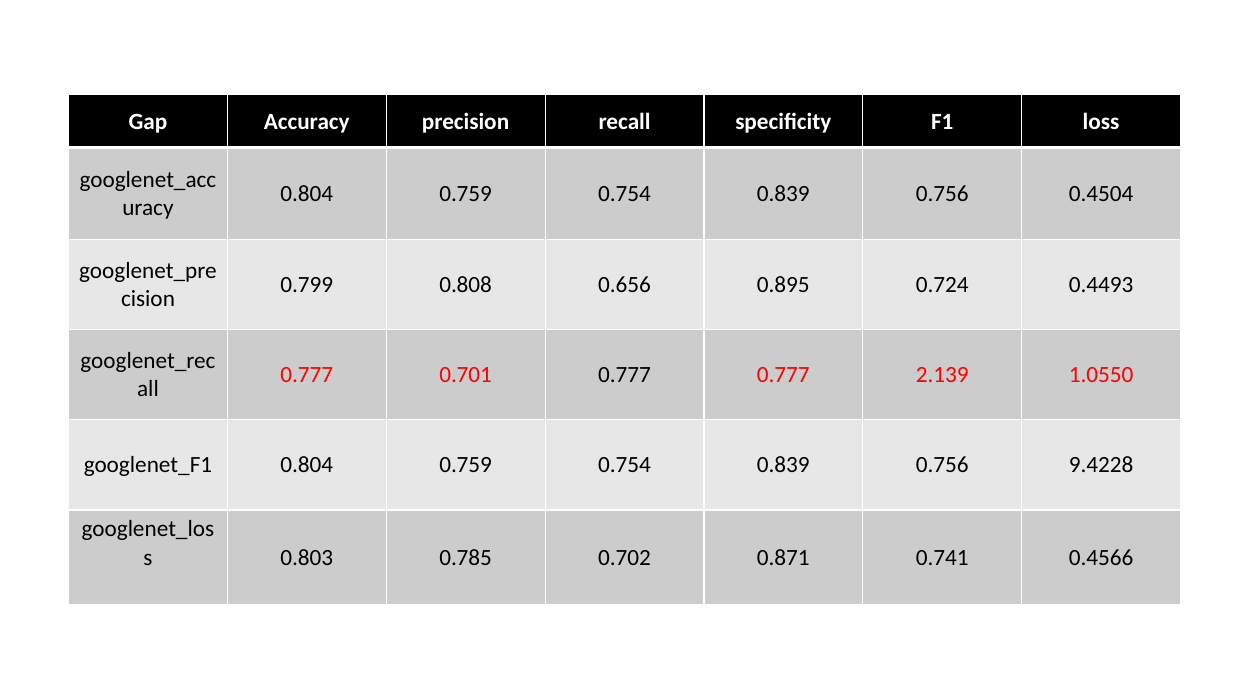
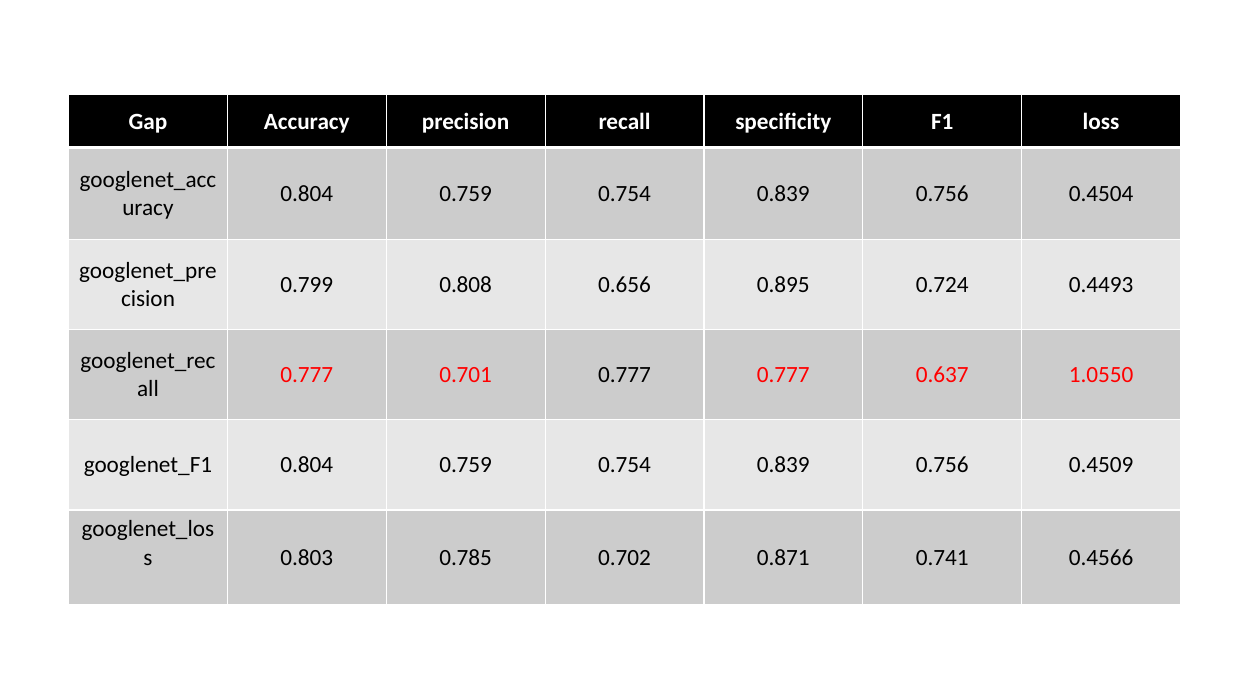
2.139: 2.139 -> 0.637 (942, 375)
9.4228: 9.4228 -> 0.4509 (1101, 465)
